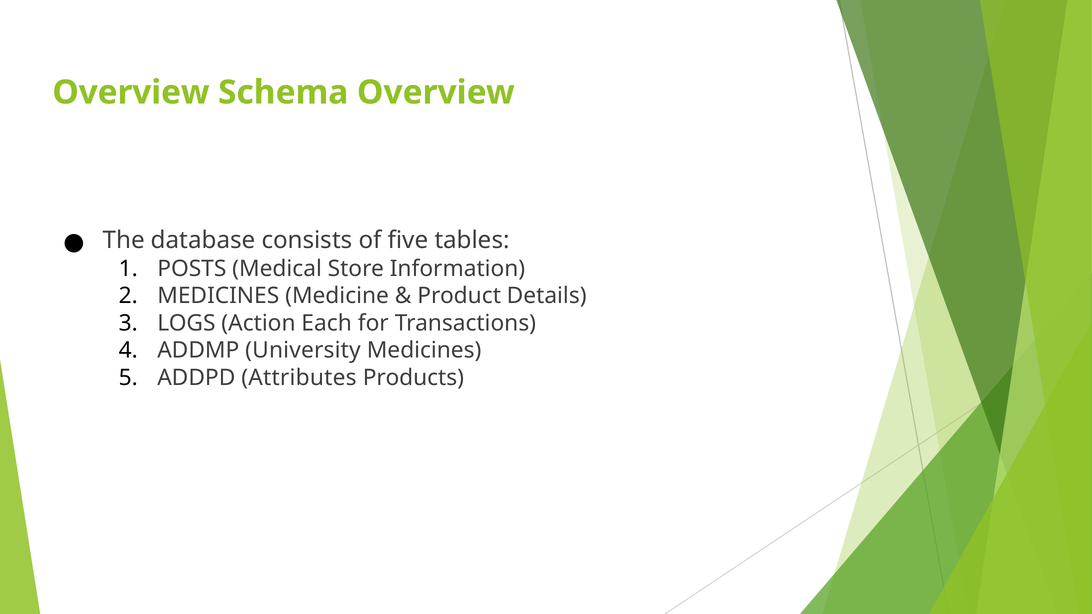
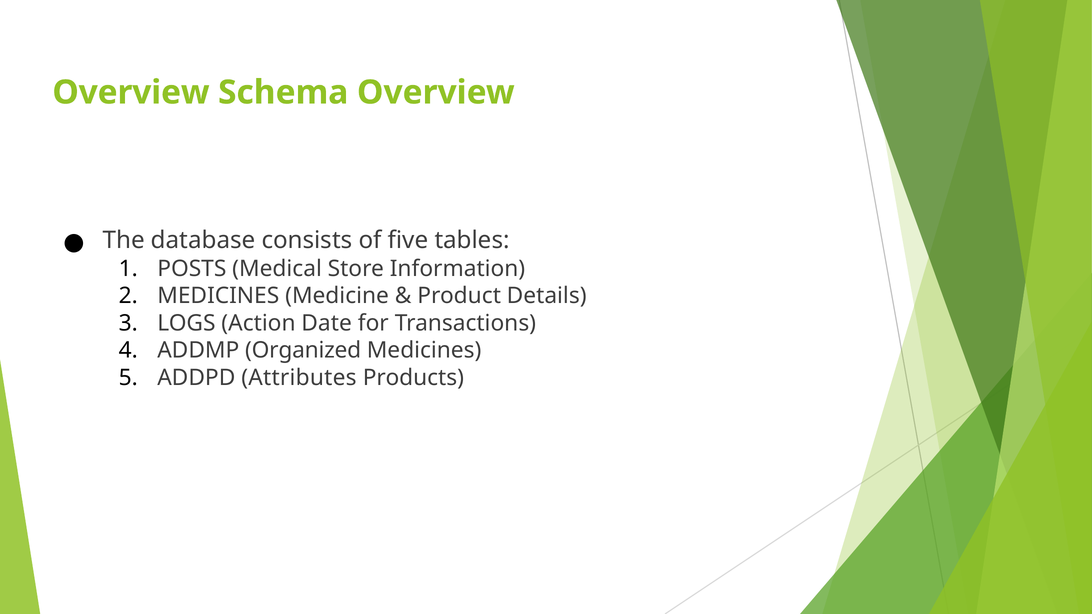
Each: Each -> Date (327, 323)
University: University -> Organized (303, 351)
